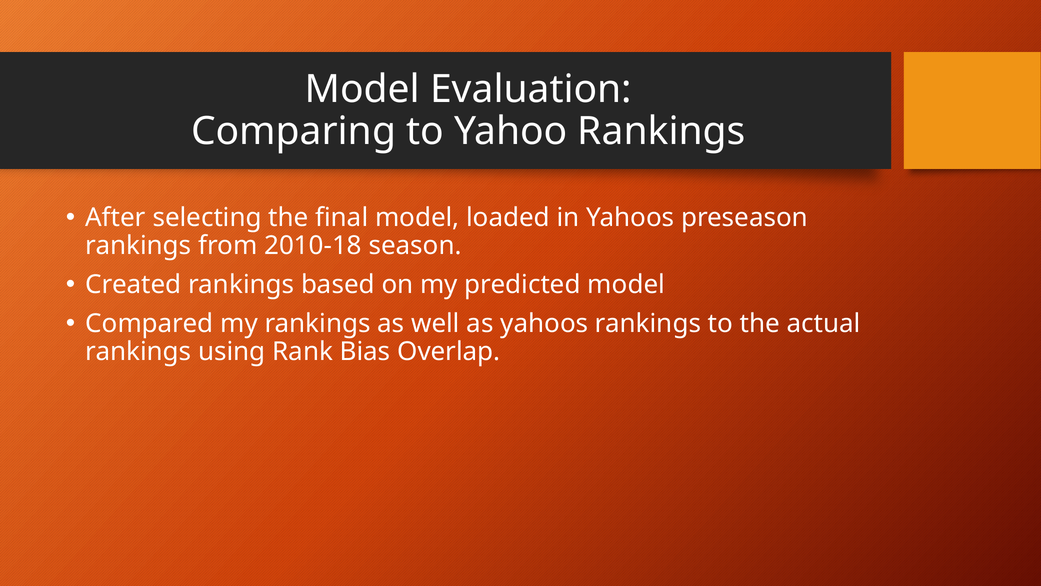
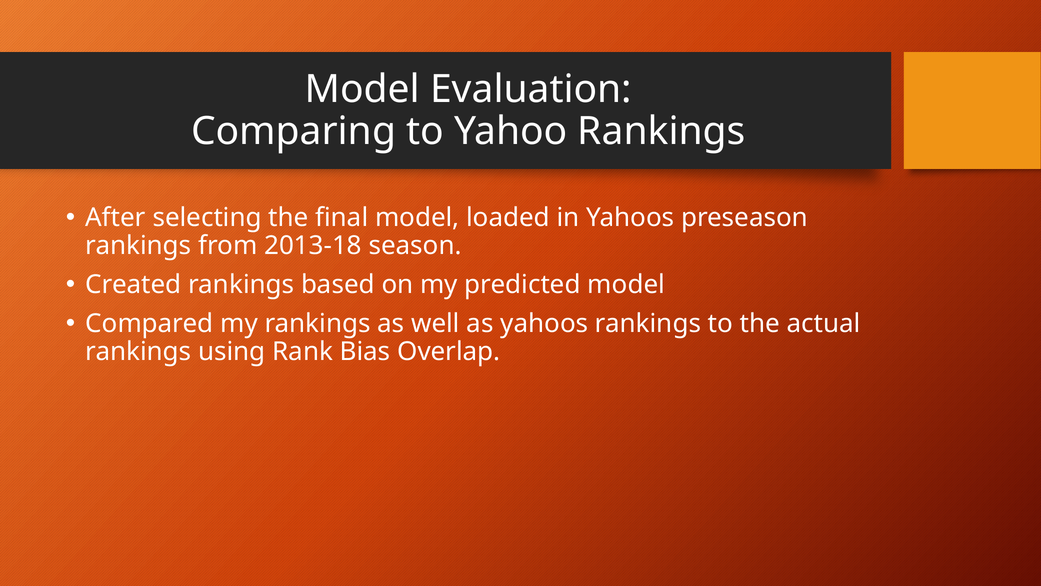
2010-18: 2010-18 -> 2013-18 (313, 245)
